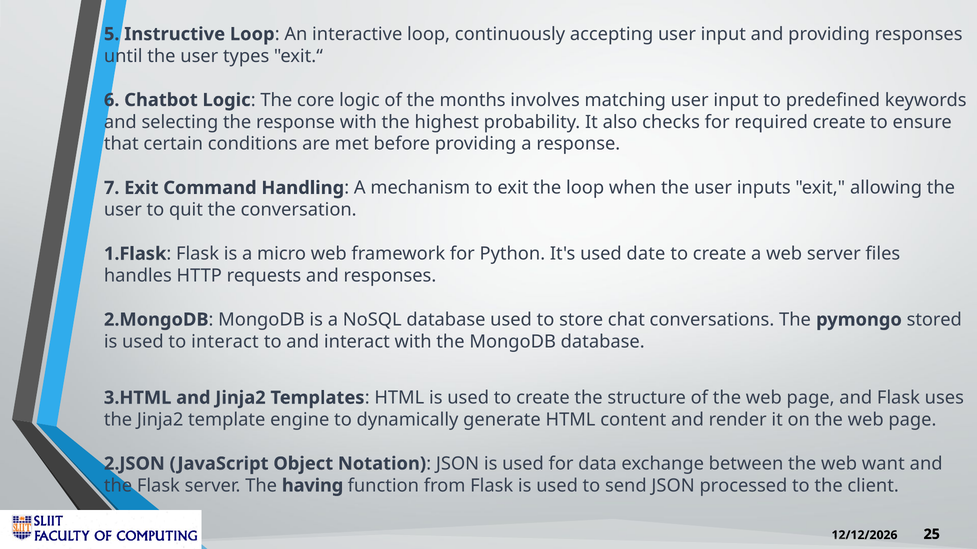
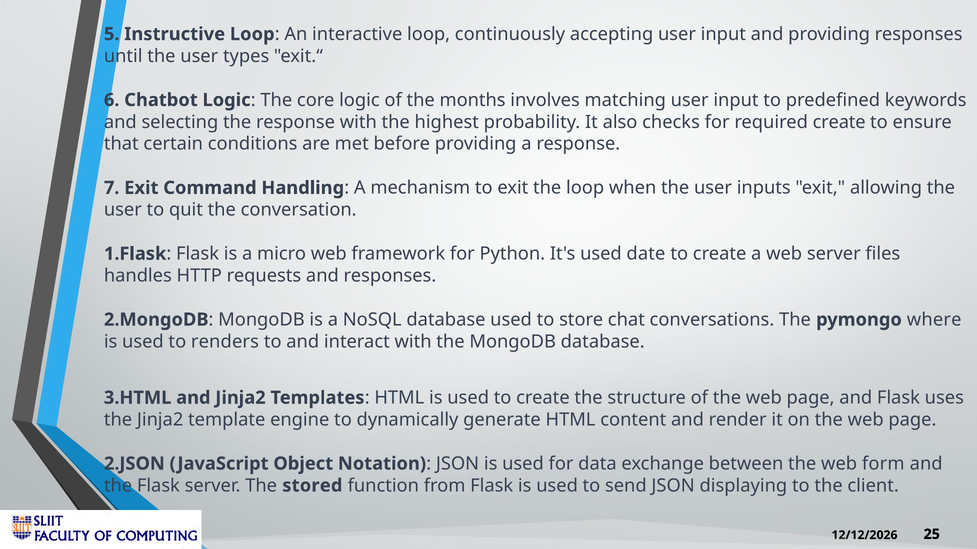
stored: stored -> where (934, 320)
to interact: interact -> renders (225, 342)
want: want -> form (883, 464)
having: having -> stored (312, 486)
processed: processed -> displaying (743, 486)
